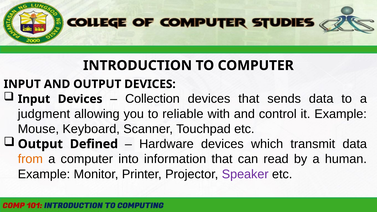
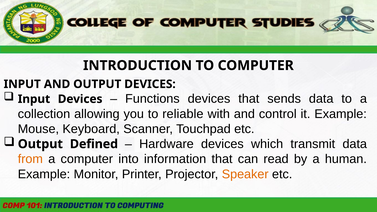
Collection: Collection -> Functions (152, 99)
judgment: judgment -> collection (44, 114)
Speaker colour: purple -> orange (245, 174)
